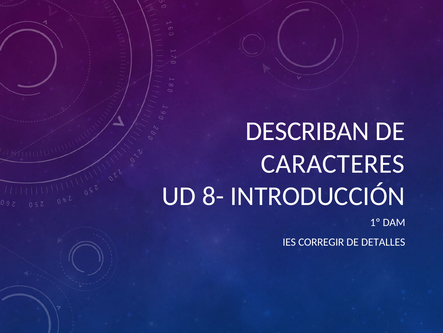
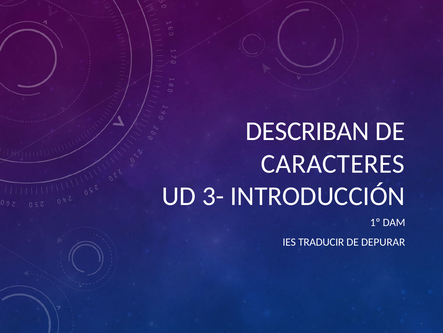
8-: 8- -> 3- (213, 196)
CORREGIR: CORREGIR -> TRADUCIR (321, 242)
DETALLES: DETALLES -> DEPURAR (383, 242)
